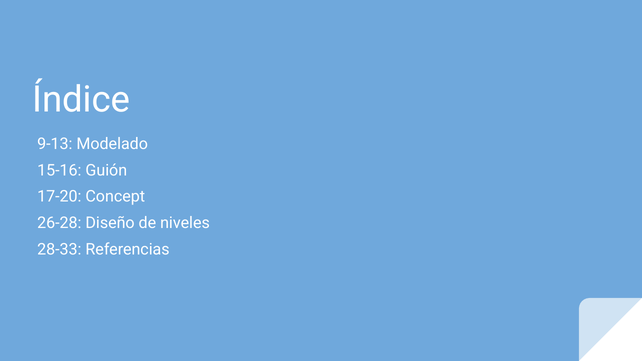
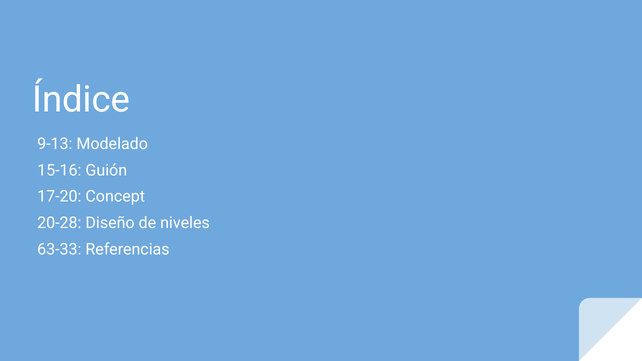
26-28: 26-28 -> 20-28 (59, 223)
28-33: 28-33 -> 63-33 (59, 250)
